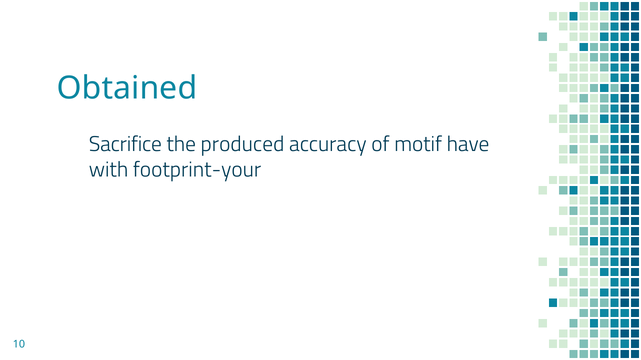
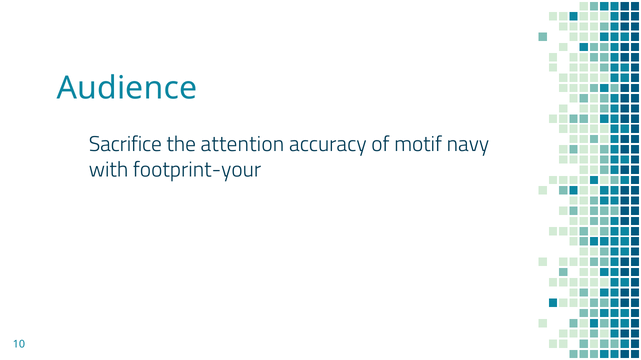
Obtained: Obtained -> Audience (127, 89)
produced: produced -> attention (242, 144)
have: have -> navy (468, 144)
